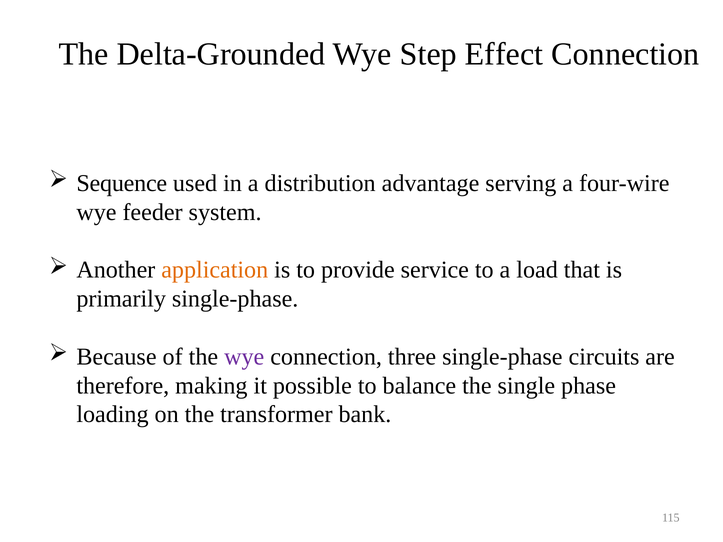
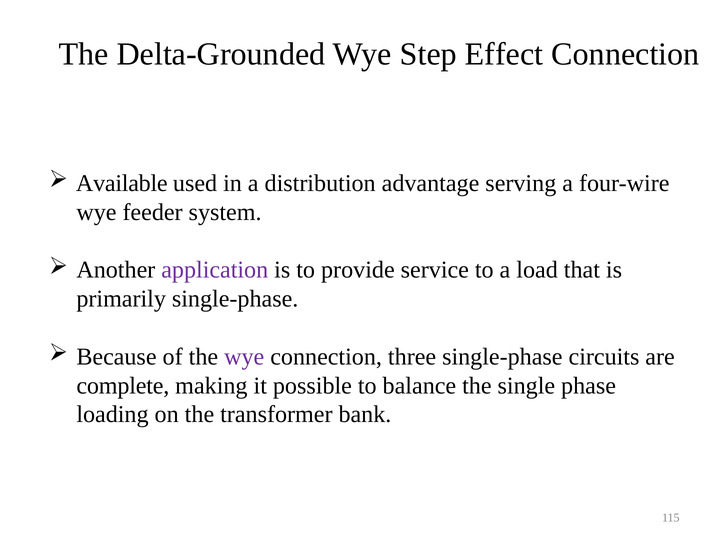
Sequence: Sequence -> Available (122, 183)
application colour: orange -> purple (215, 270)
therefore: therefore -> complete (123, 386)
